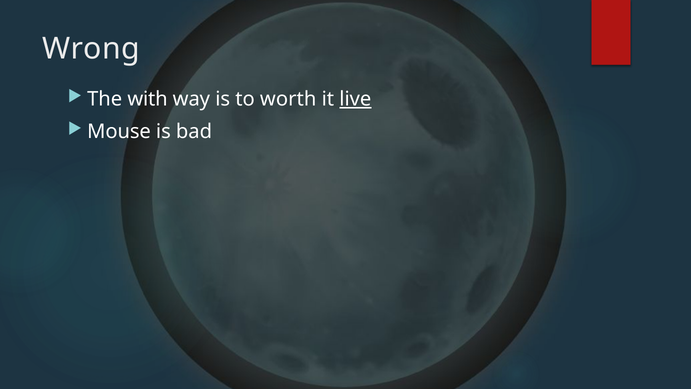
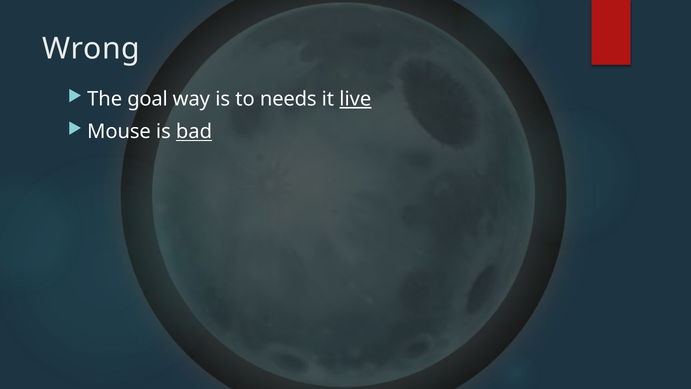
with: with -> goal (148, 99)
worth: worth -> needs (288, 99)
bad underline: none -> present (194, 132)
